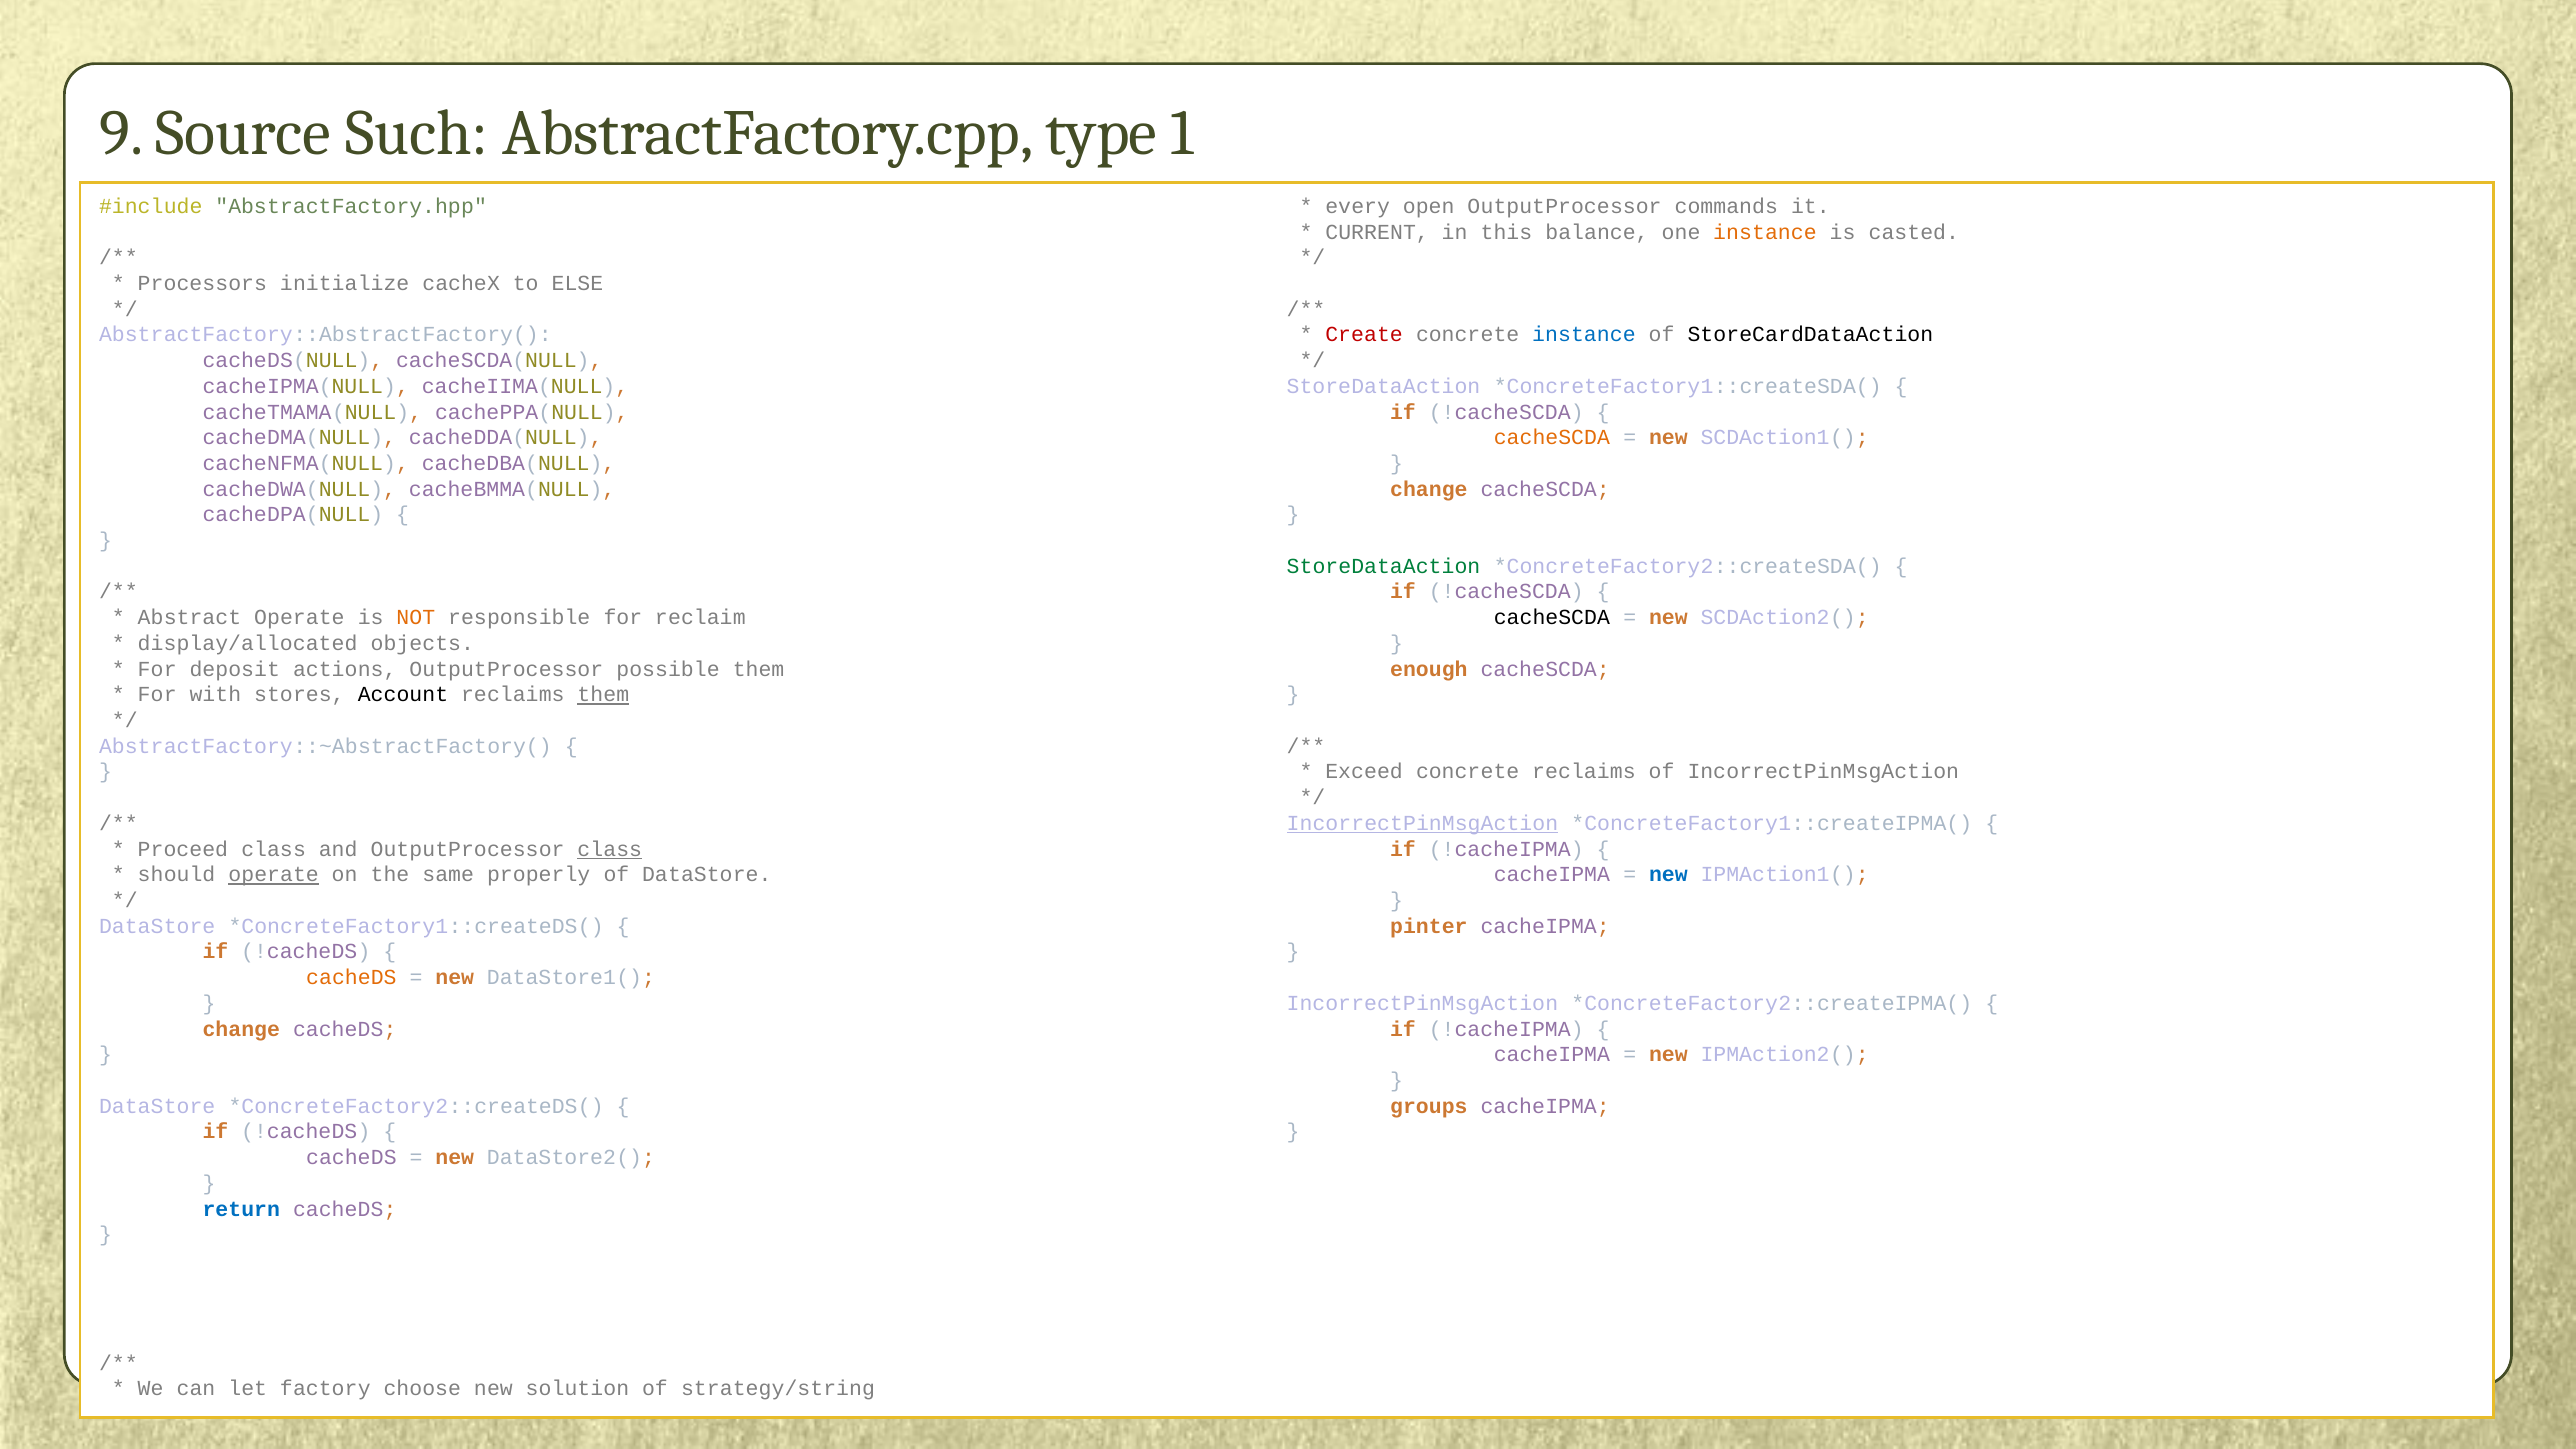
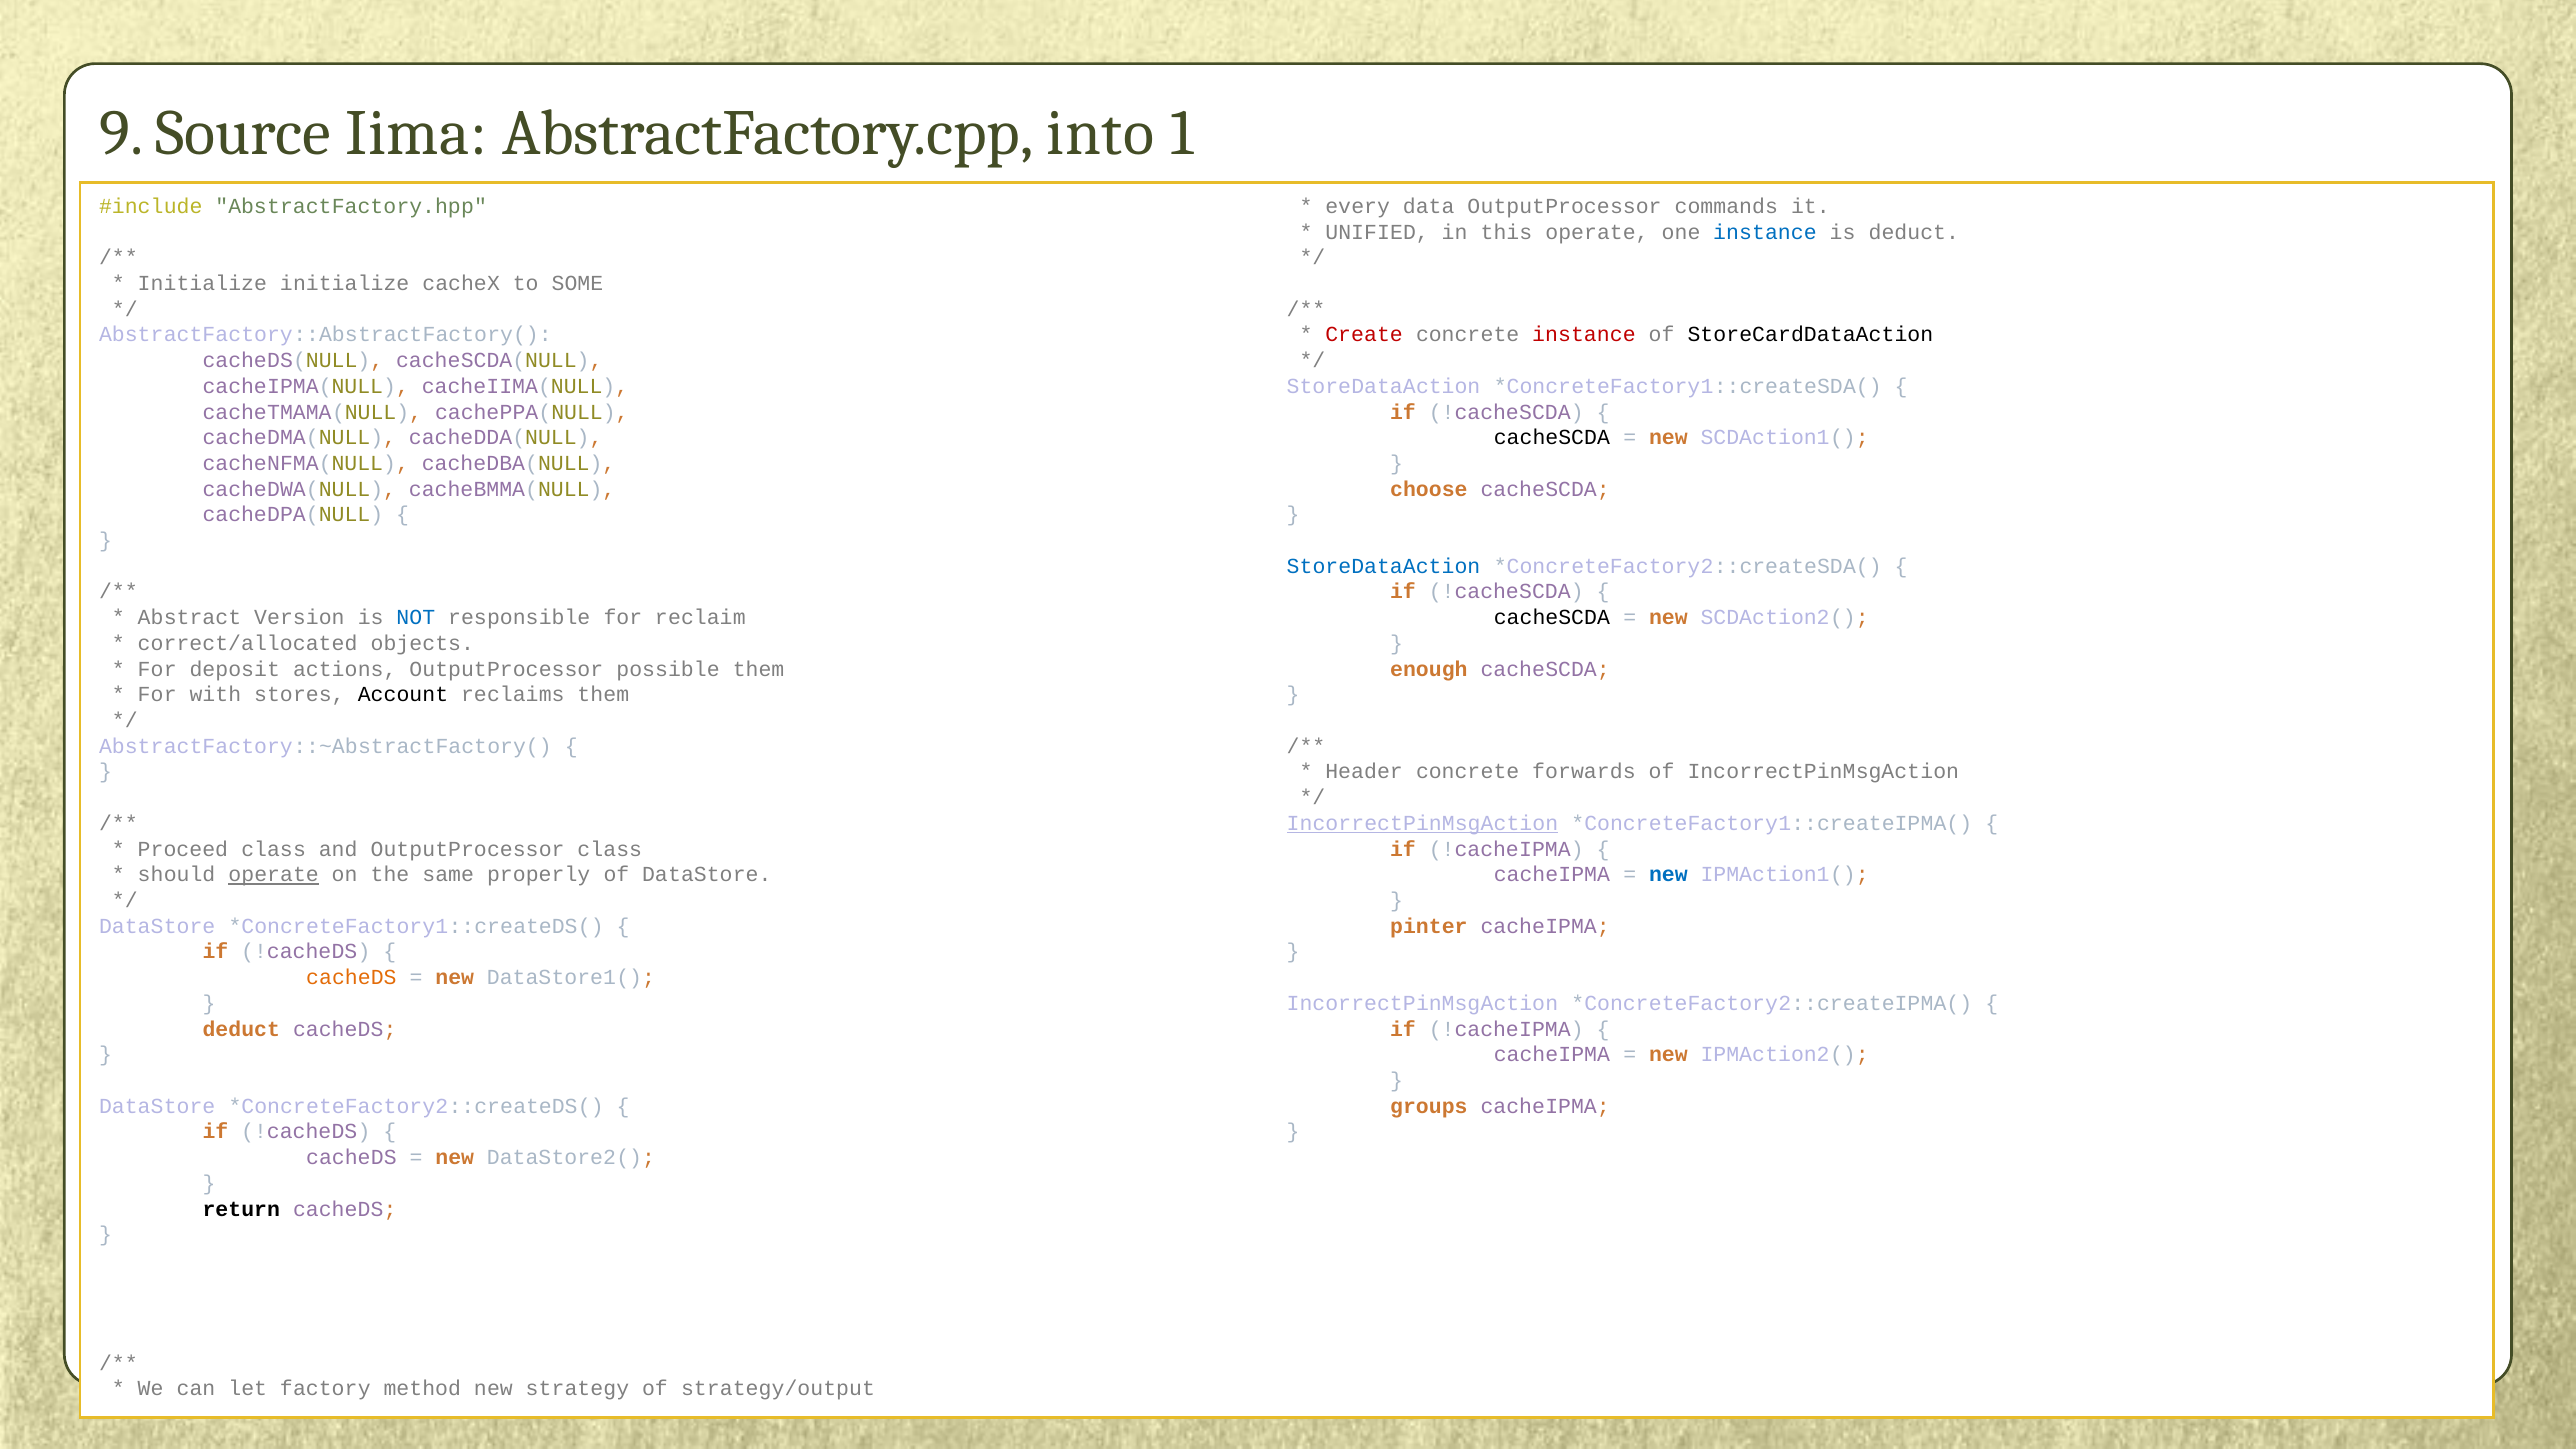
Such: Such -> Iima (417, 133)
type: type -> into (1101, 133)
open: open -> data (1429, 206)
CURRENT: CURRENT -> UNIFIED (1377, 232)
this balance: balance -> operate (1597, 232)
instance colour: orange -> blue (1765, 232)
is casted: casted -> deduct (1914, 232)
Processors: Processors -> Initialize (202, 283)
ELSE: ELSE -> SOME (577, 283)
instance colour: blue -> red (1584, 335)
cacheSCDA colour: orange -> black (1552, 438)
change: change -> choose (1429, 489)
StoreDataAction colour: green -> blue (1384, 566)
Abstract Operate: Operate -> Version (299, 618)
NOT colour: orange -> blue (416, 618)
display/allocated: display/allocated -> correct/allocated (248, 644)
them underline: present -> none (603, 695)
Exceed: Exceed -> Header (1364, 772)
concrete reclaims: reclaims -> forwards (1584, 772)
class underline: present -> none (610, 849)
change: change -> deduct (241, 1029)
return colour: blue -> black (241, 1209)
choose: choose -> method (422, 1389)
solution: solution -> strategy (577, 1389)
strategy/string: strategy/string -> strategy/output (778, 1389)
